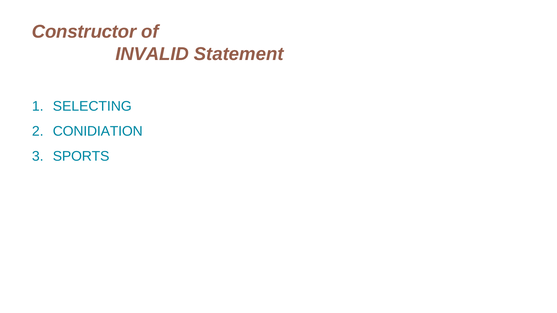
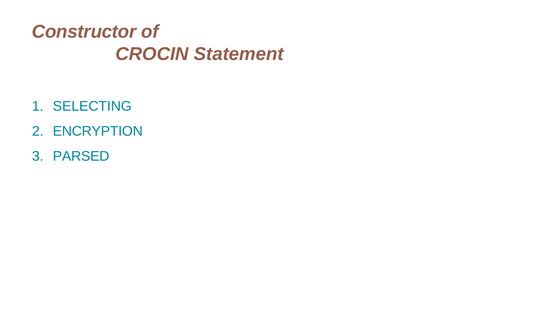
INVALID: INVALID -> CROCIN (152, 54)
CONIDIATION: CONIDIATION -> ENCRYPTION (98, 131)
SPORTS: SPORTS -> PARSED (81, 156)
